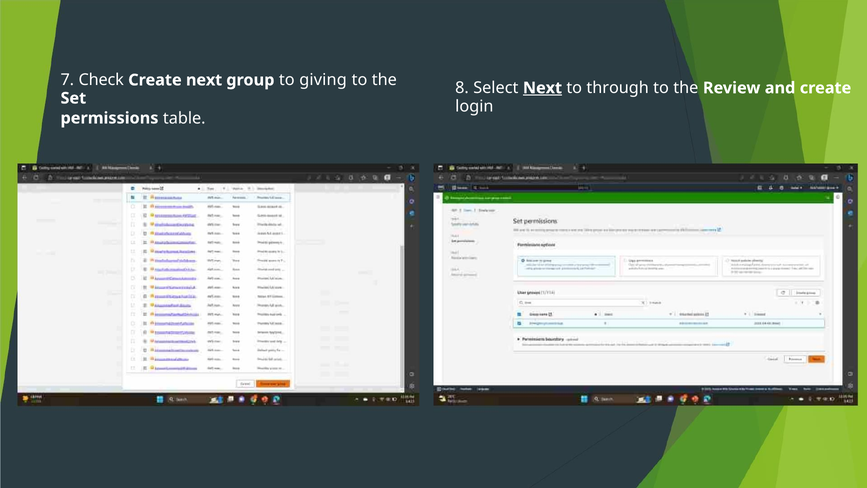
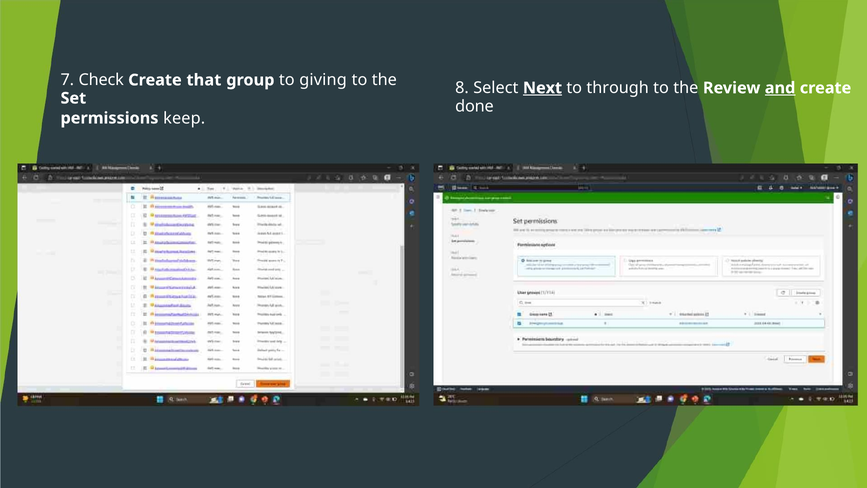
Create next: next -> that (204, 80)
and underline: none -> present (780, 88)
login: login -> done (474, 106)
table: table -> keep (184, 118)
